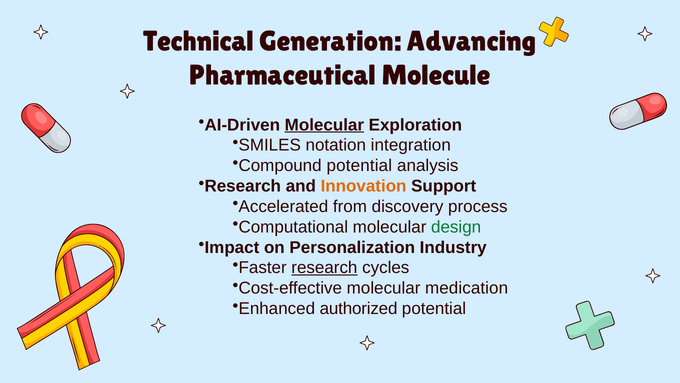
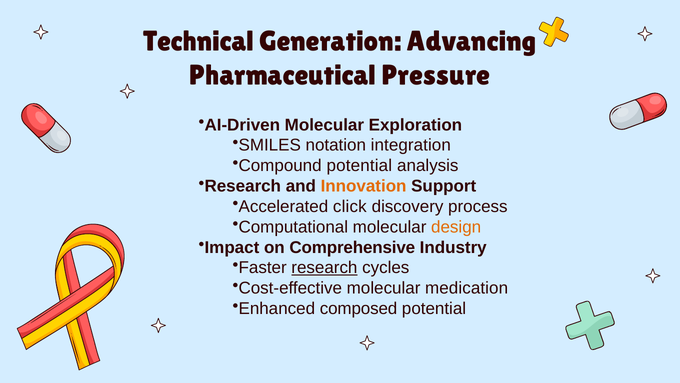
Molecule: Molecule -> Pressure (436, 75)
Molecular underline: present -> none (324, 125)
from: from -> click (350, 206)
design colour: green -> orange (456, 227)
Personalization: Personalization -> Comprehensive (352, 247)
authorized: authorized -> composed (359, 308)
